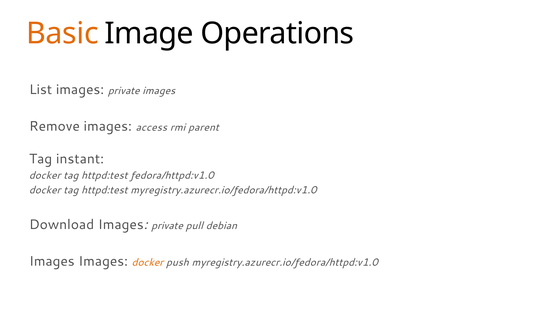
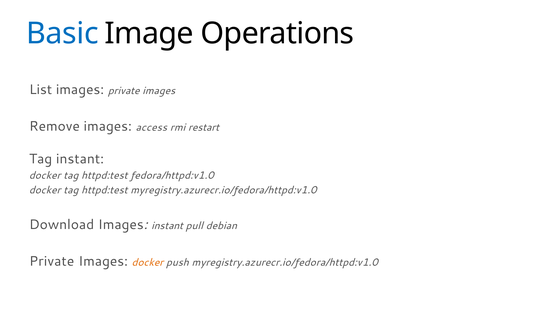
Basic colour: orange -> blue (62, 33)
parent: parent -> restart (204, 127)
Download Images private: private -> instant (167, 226)
Images: Images -> Private (52, 261)
